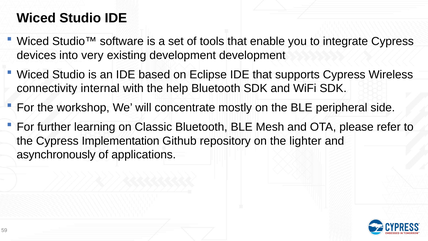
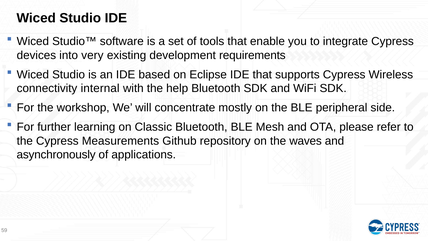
development development: development -> requirements (252, 55)
Implementation: Implementation -> Measurements (120, 141)
lighter: lighter -> waves (306, 141)
